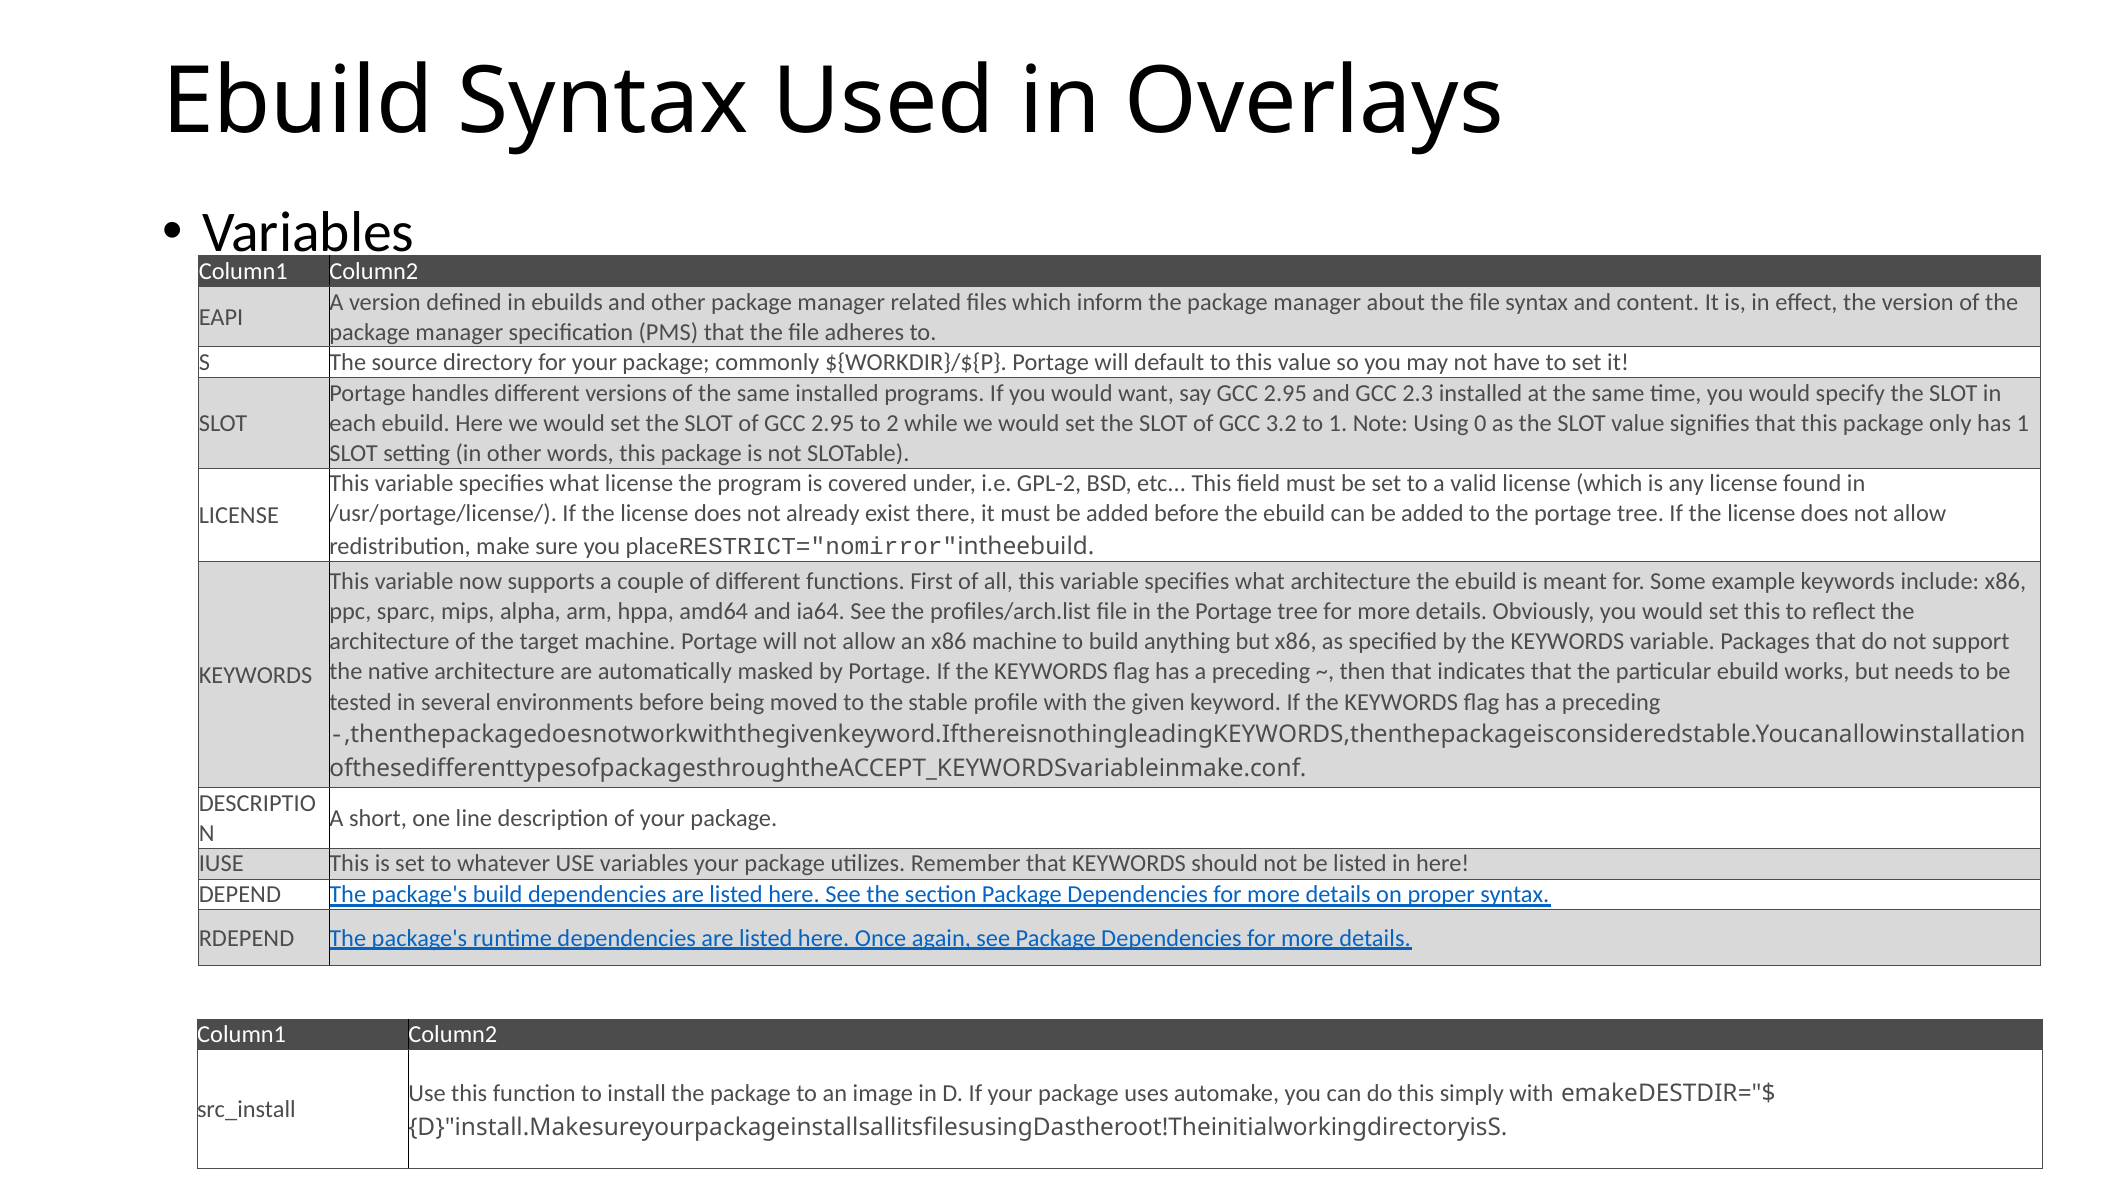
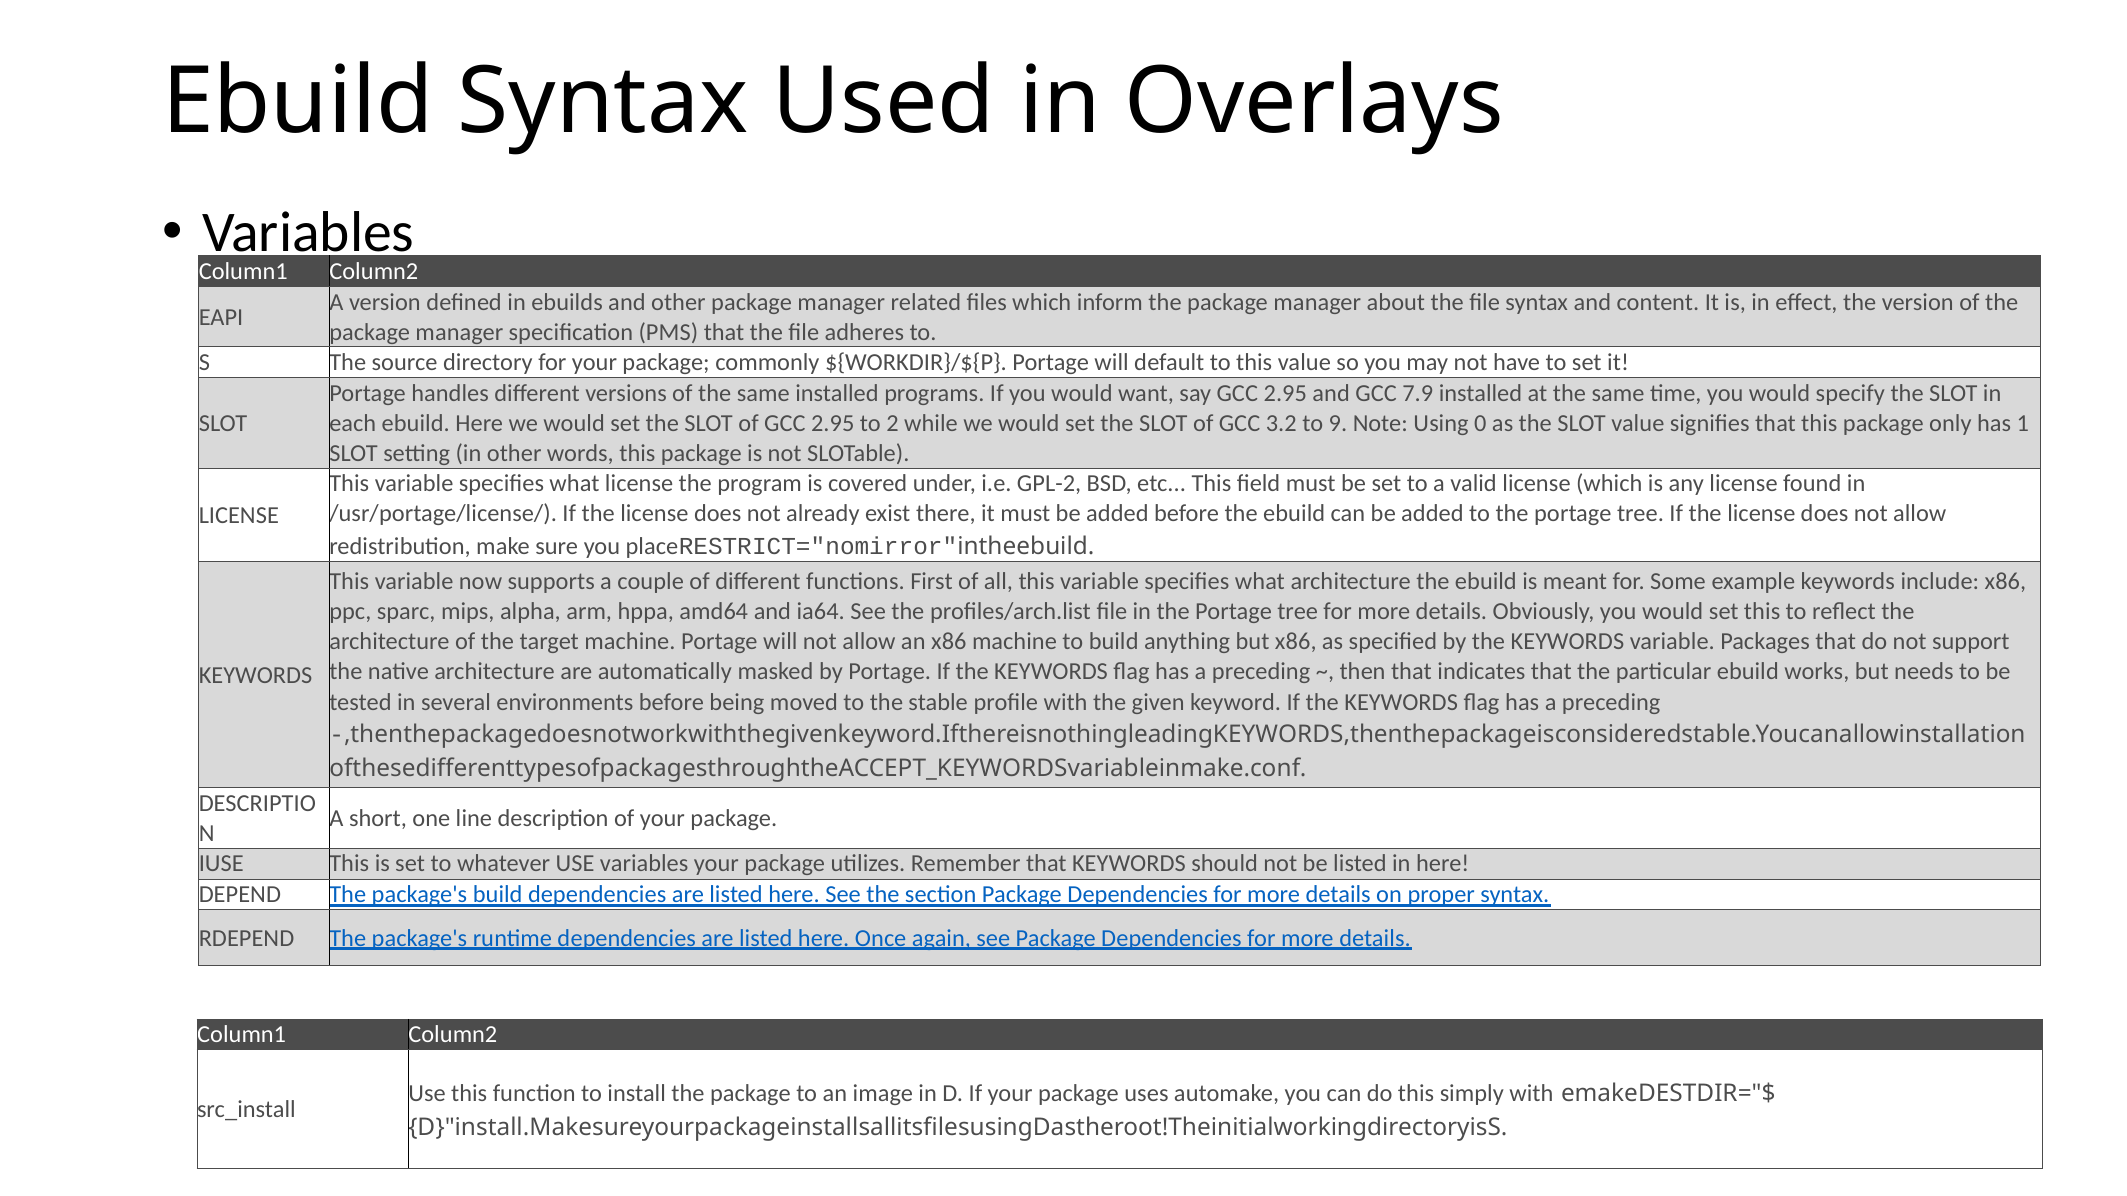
2.3: 2.3 -> 7.9 (1418, 393)
to 1: 1 -> 9 (1338, 424)
